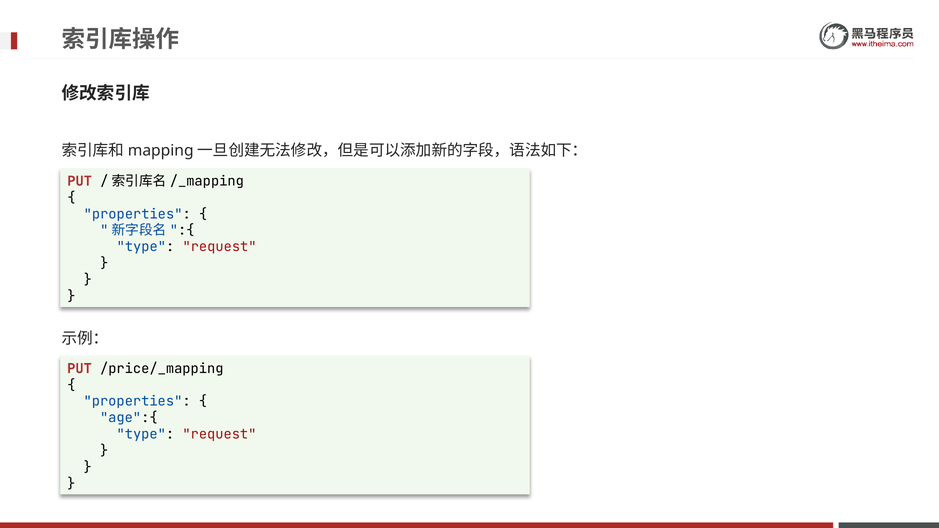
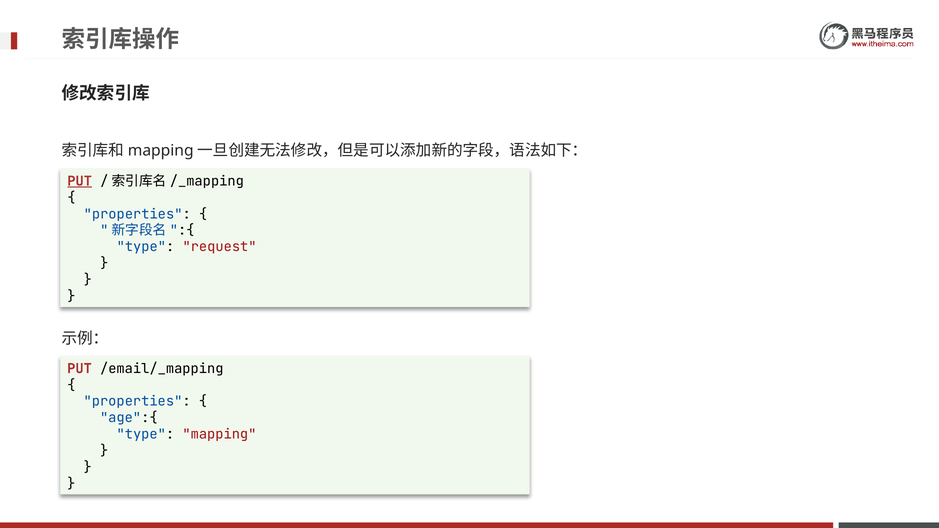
PUT underline: none -> present (80, 181)
/price/_mapping: /price/_mapping -> /email/_mapping (162, 369)
request: request -> mapping (219, 434)
